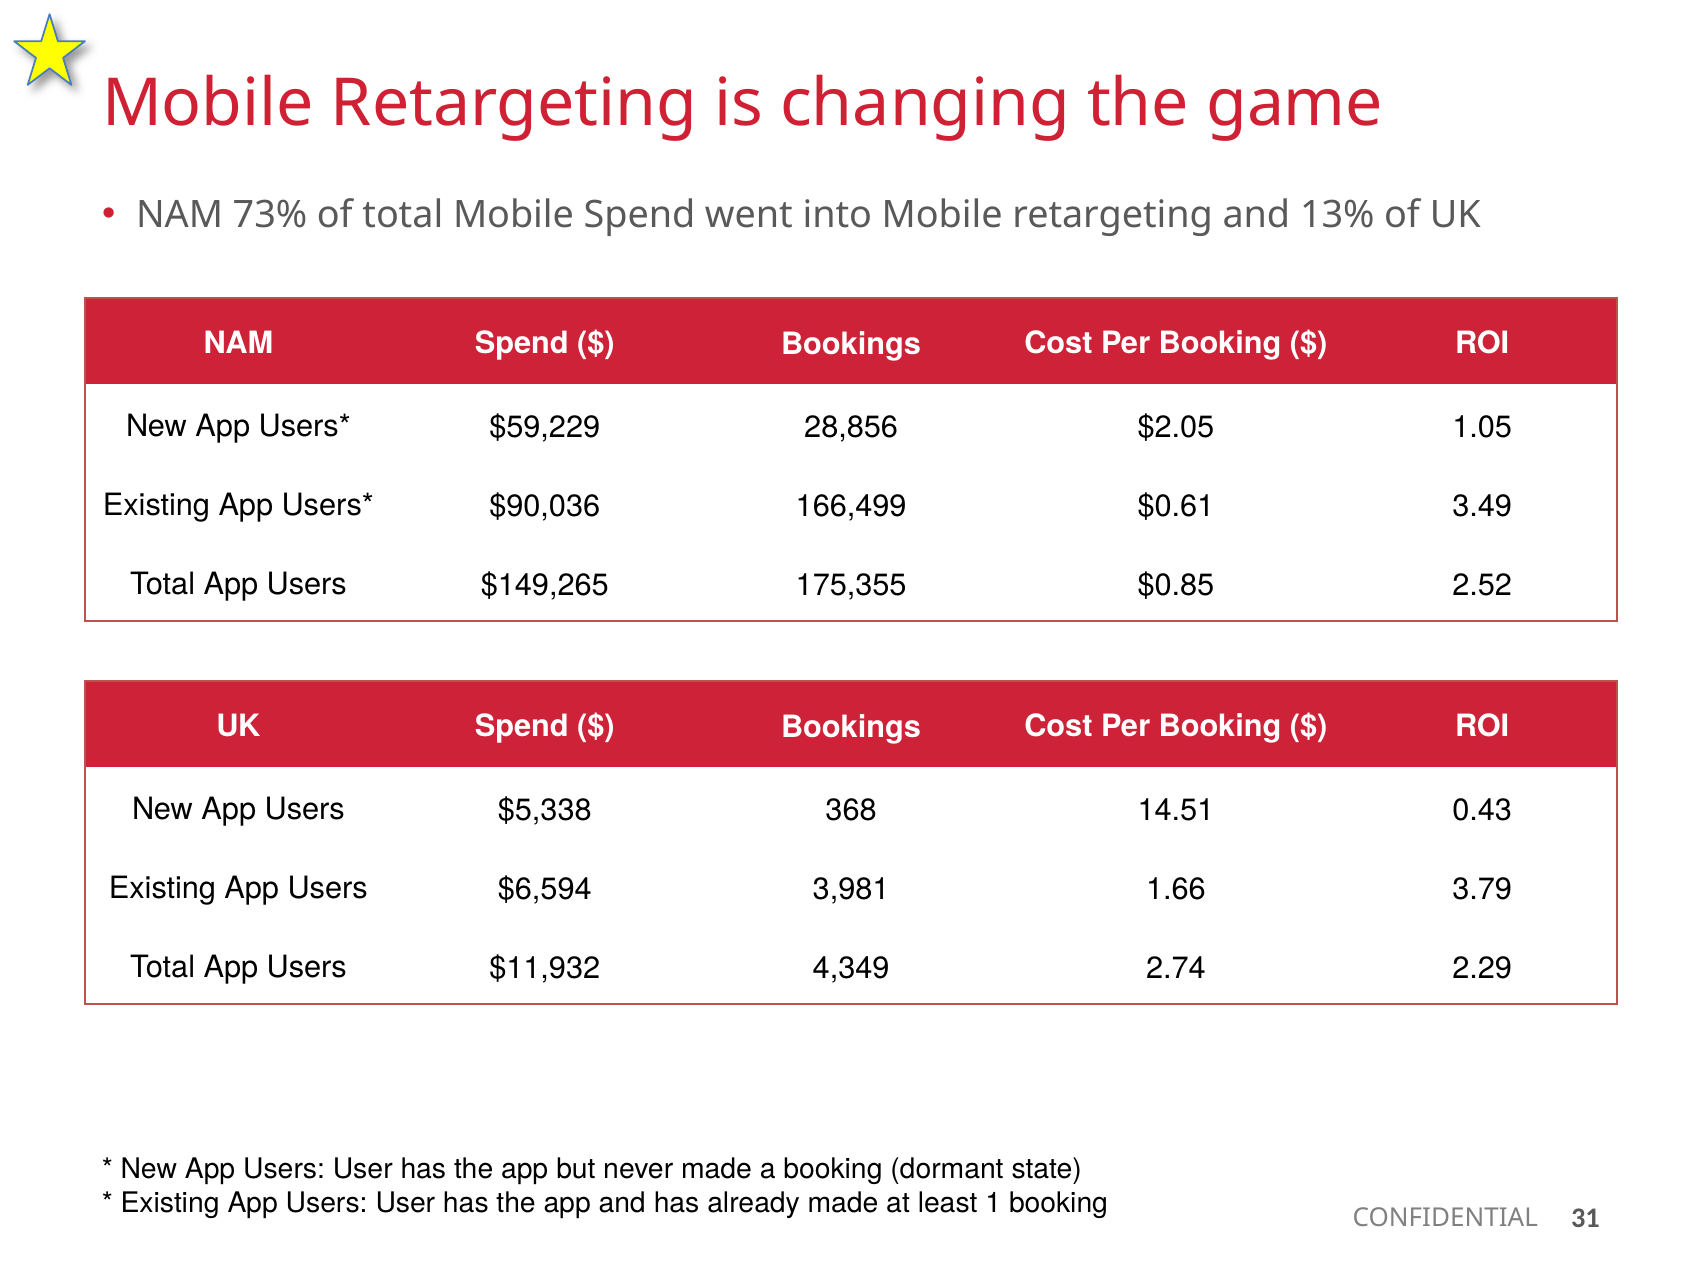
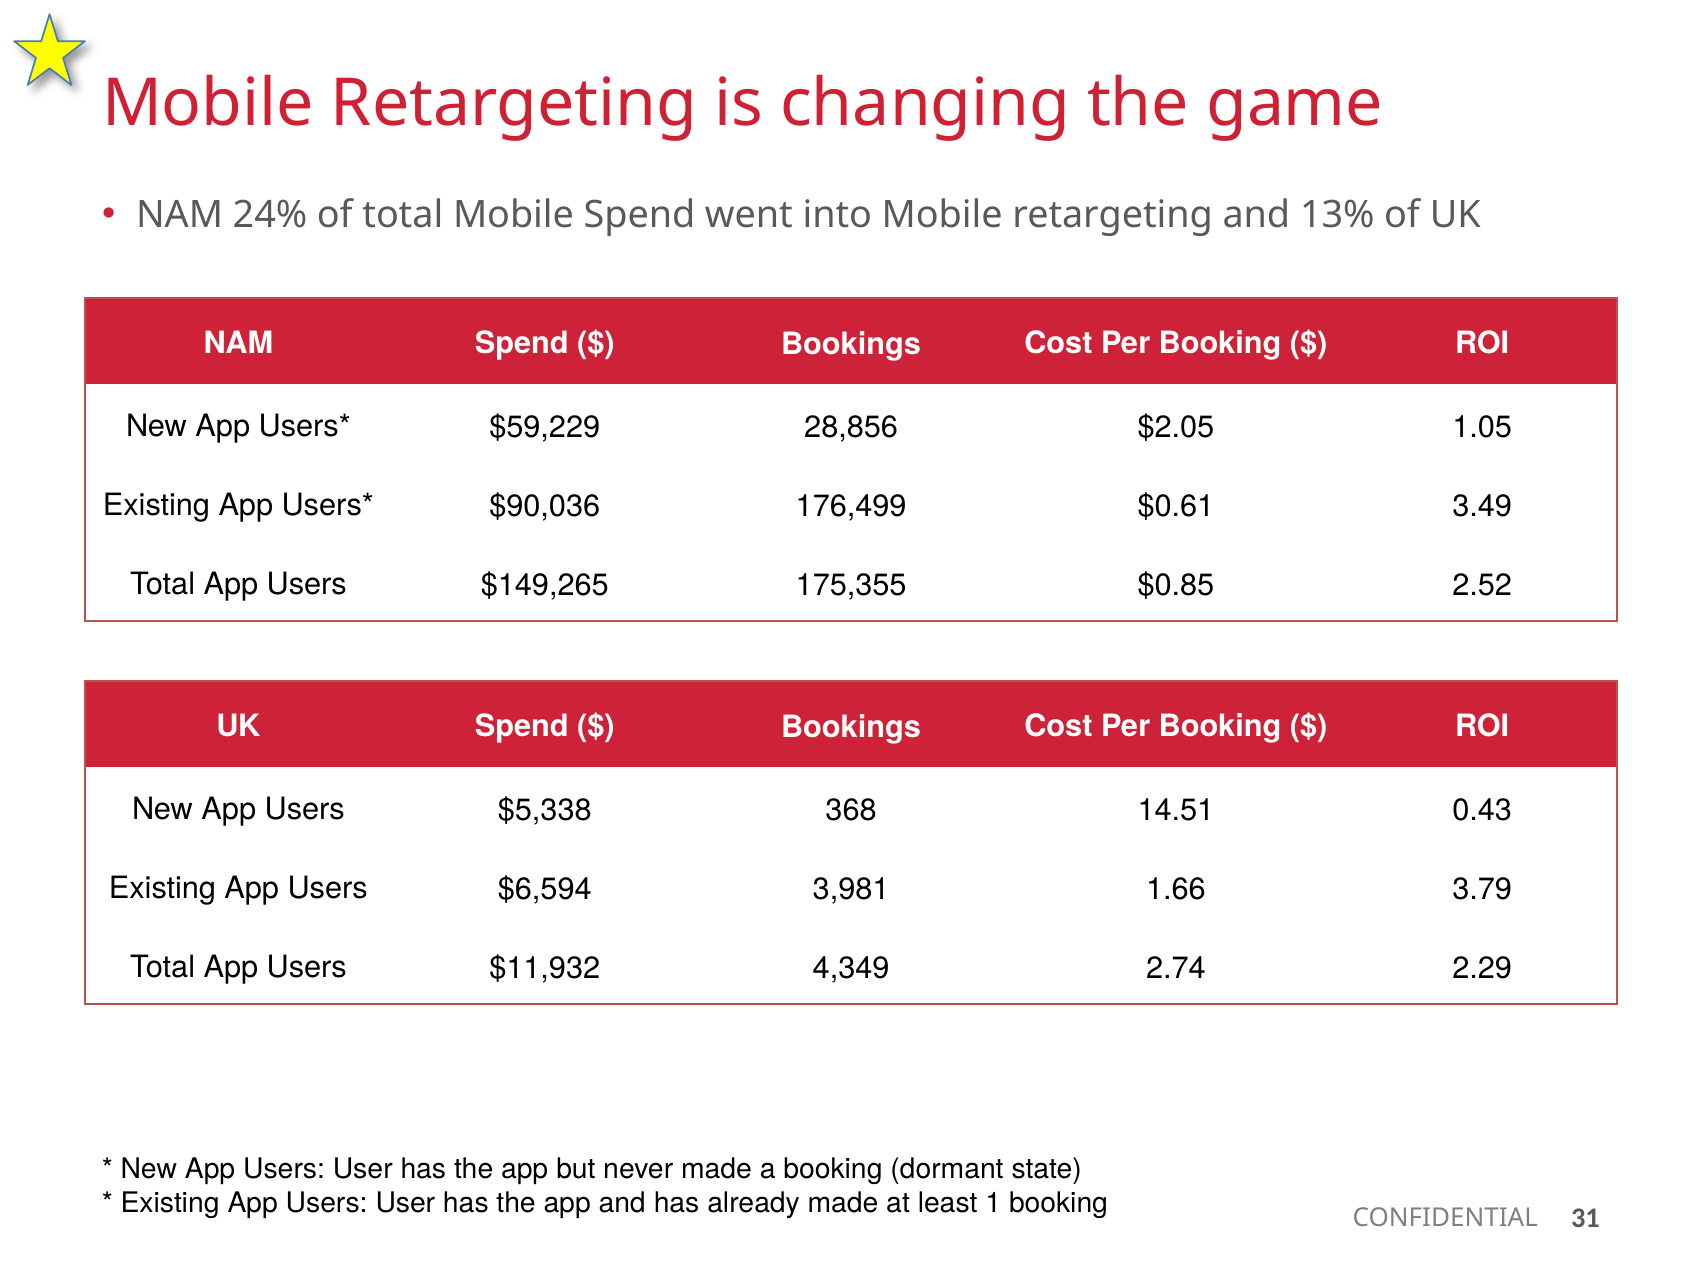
73%: 73% -> 24% (270, 215)
166,499: 166,499 -> 176,499 (851, 507)
